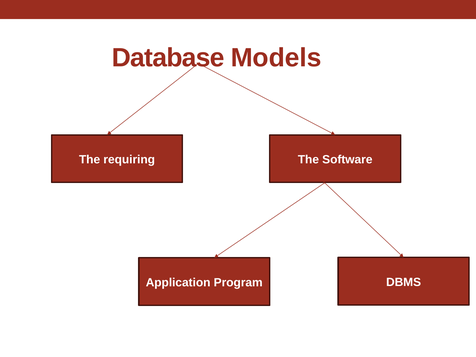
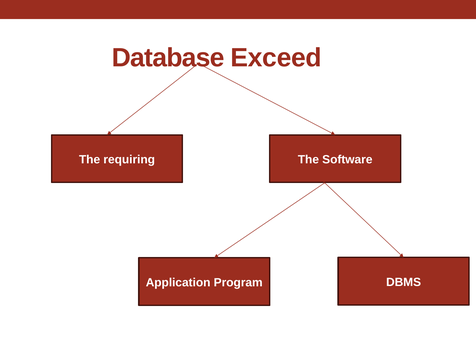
Models: Models -> Exceed (276, 58)
